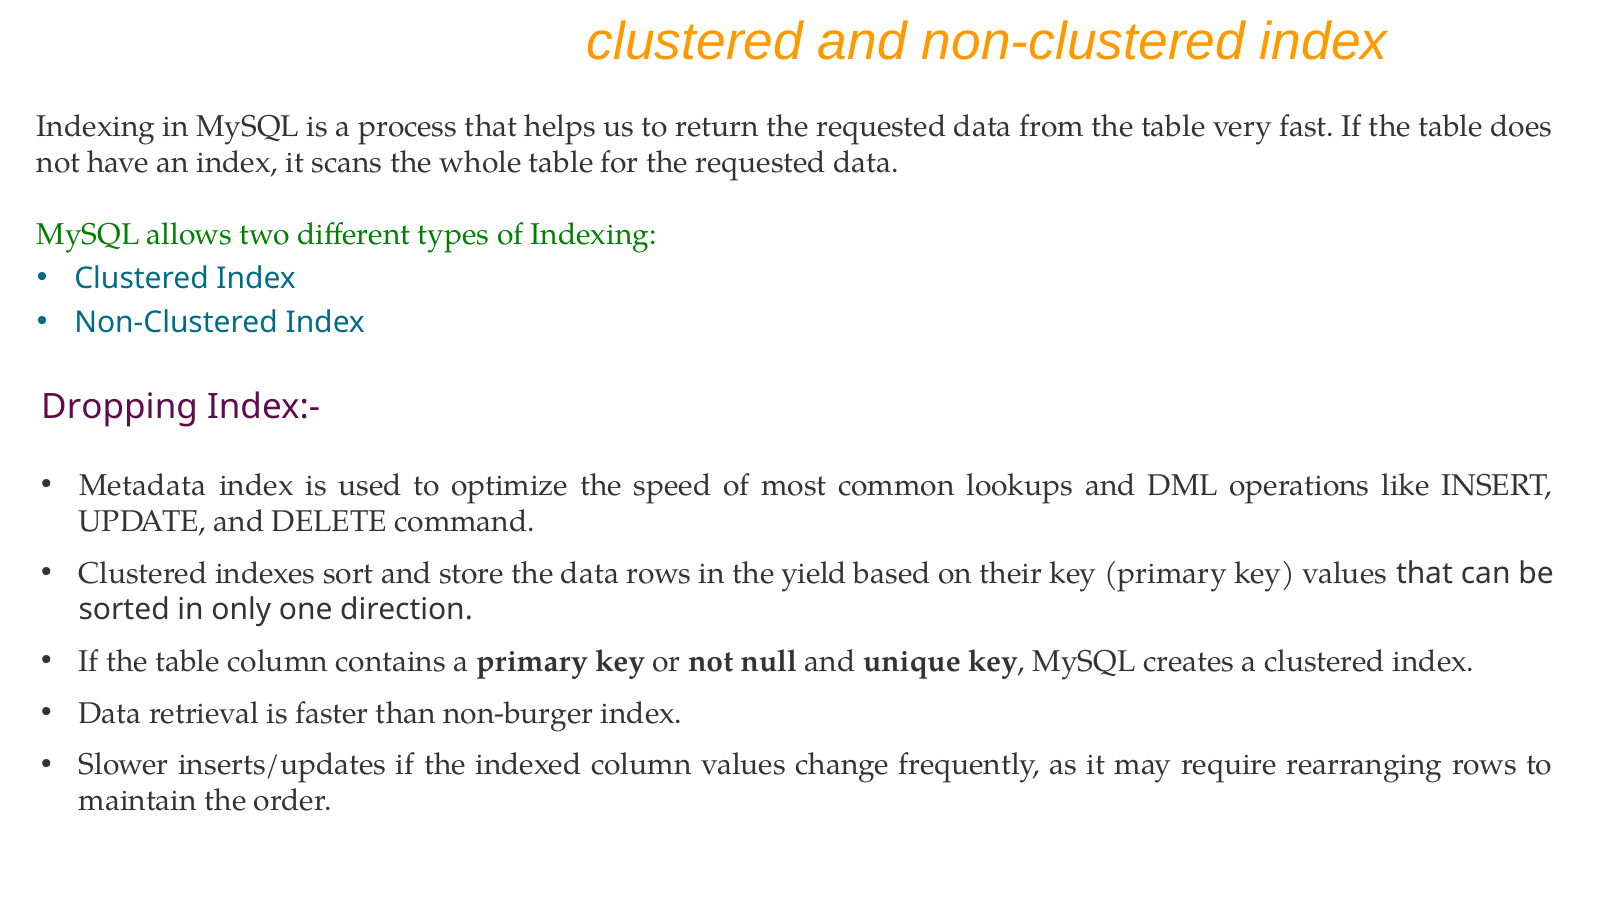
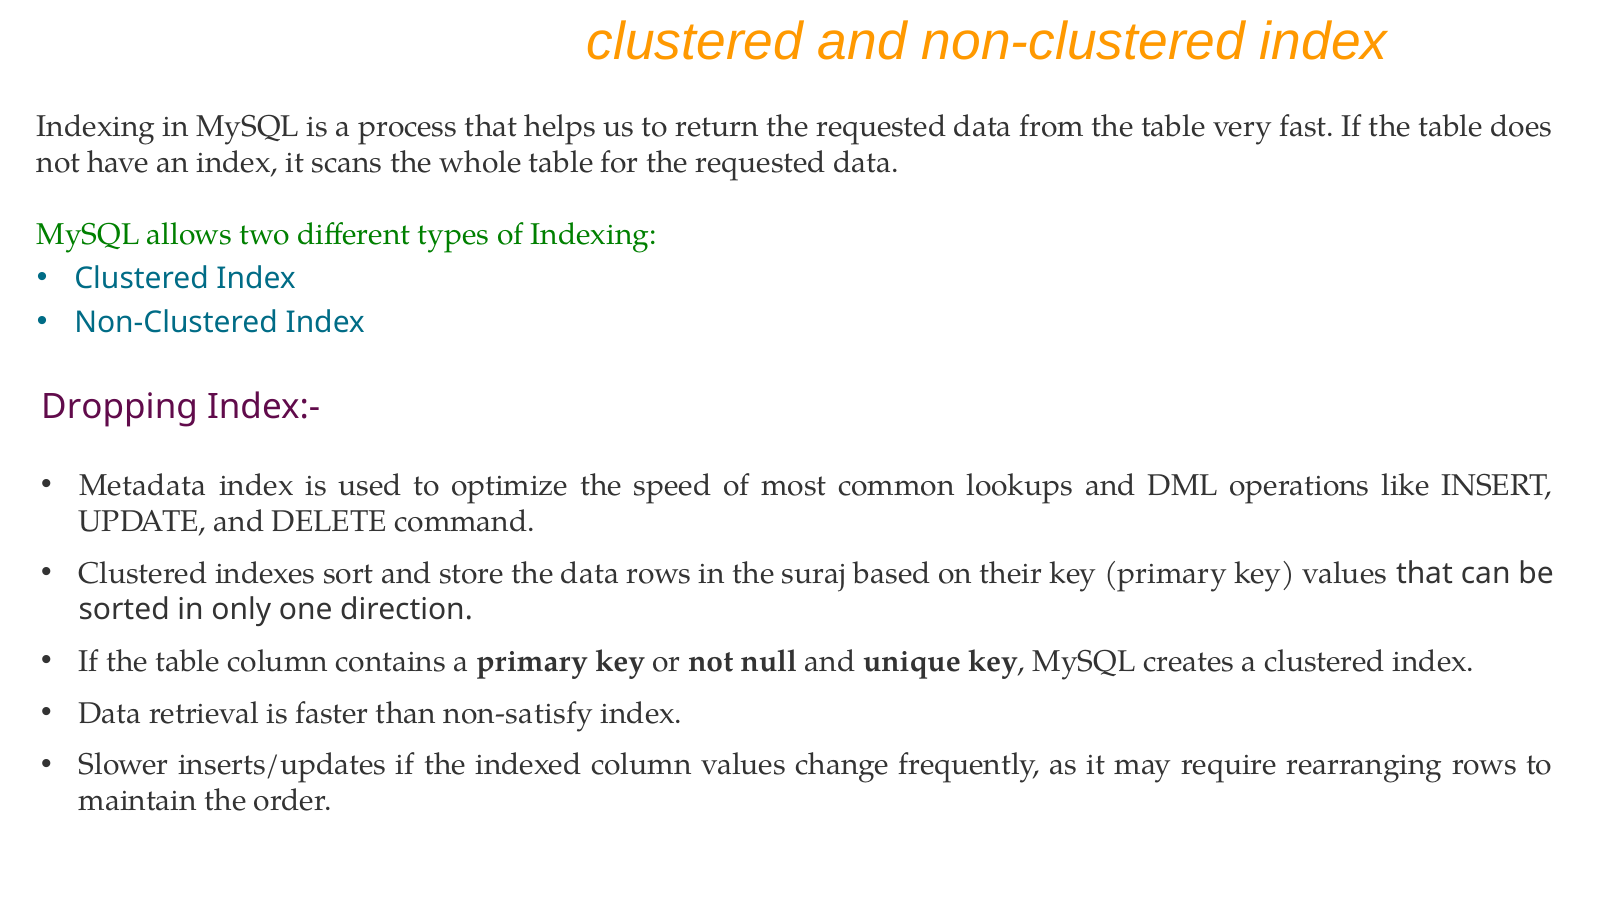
yield: yield -> suraj (814, 573)
non-burger: non-burger -> non-satisfy (518, 713)
